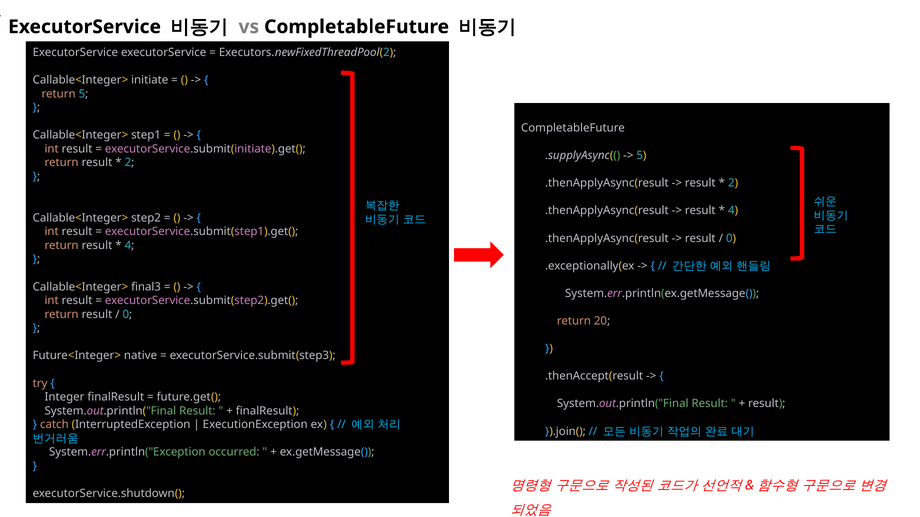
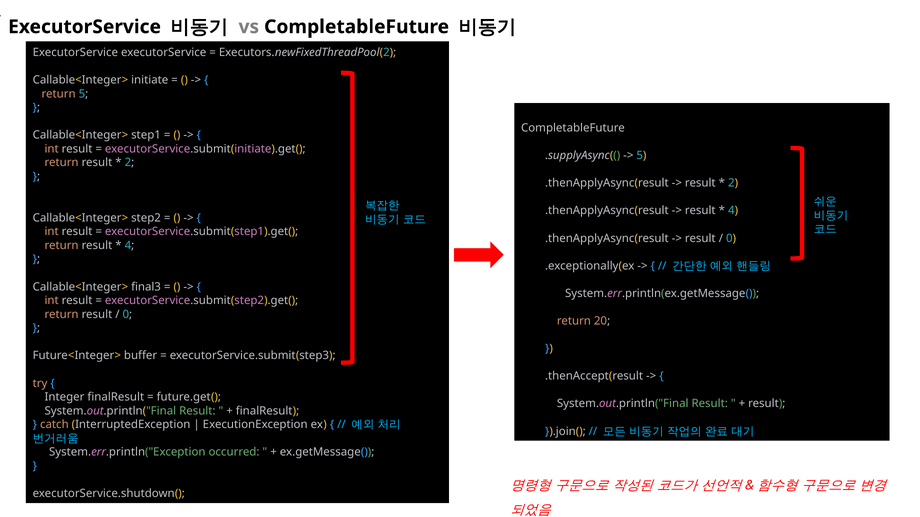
native: native -> buffer (141, 356)
